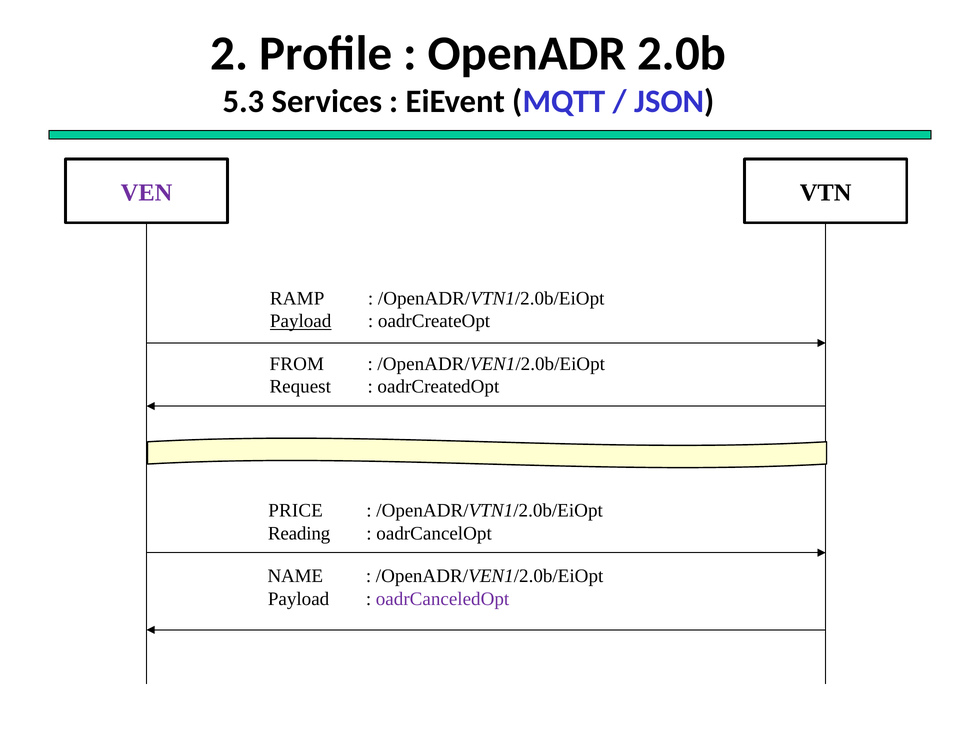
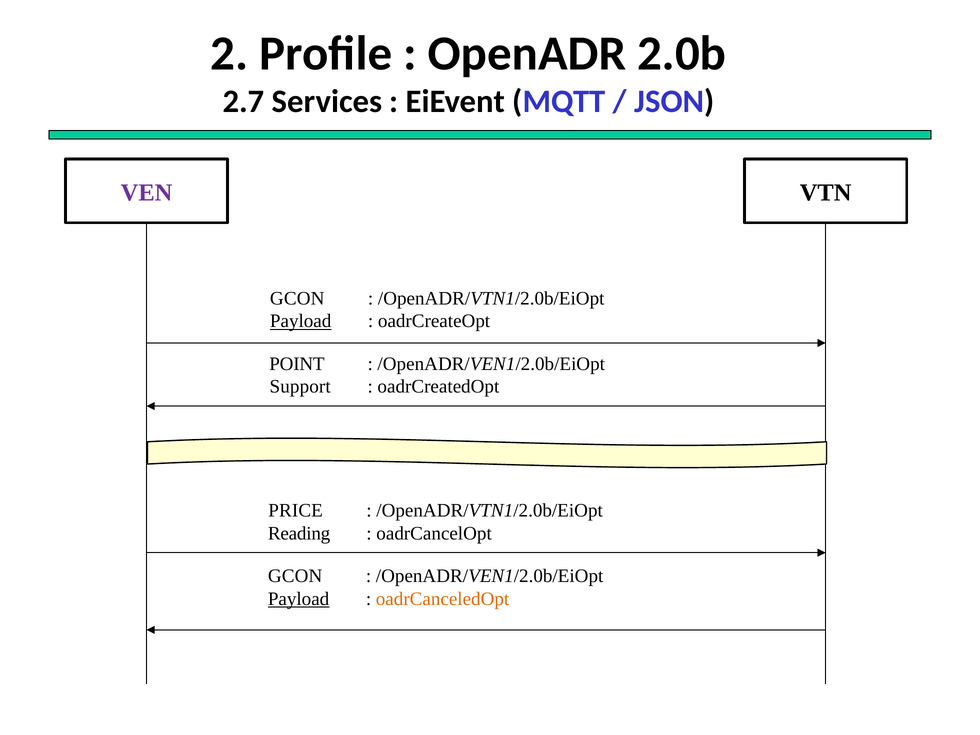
5.3: 5.3 -> 2.7 (244, 102)
RAMP: RAMP -> GCON (297, 298)
FROM: FROM -> POINT (297, 364)
Request: Request -> Support (300, 387)
NAME: NAME -> GCON (295, 576)
Payload underline: none -> present (299, 599)
oadrCanceledOpt colour: purple -> orange (443, 599)
